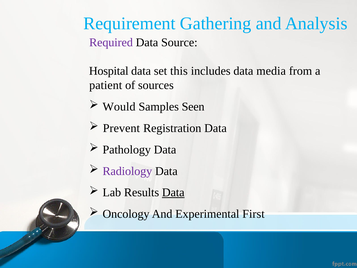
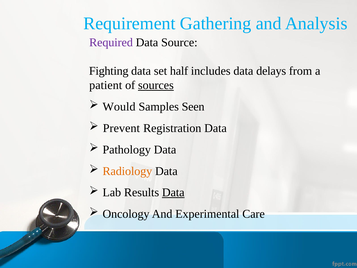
Hospital: Hospital -> Fighting (109, 71)
this: this -> half (179, 71)
media: media -> delays (271, 71)
sources underline: none -> present (156, 85)
Radiology colour: purple -> orange (127, 171)
First: First -> Care (254, 214)
